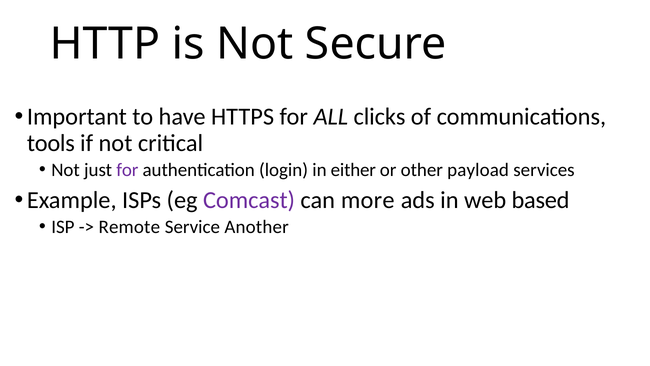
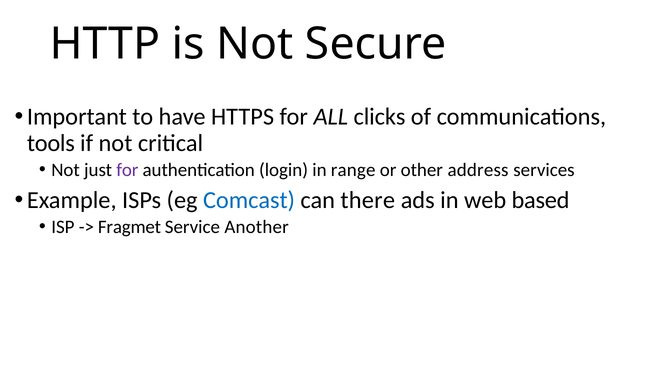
either: either -> range (353, 170)
payload: payload -> address (478, 170)
Comcast colour: purple -> blue (249, 200)
more: more -> there (368, 200)
Remote: Remote -> Fragmet (129, 227)
